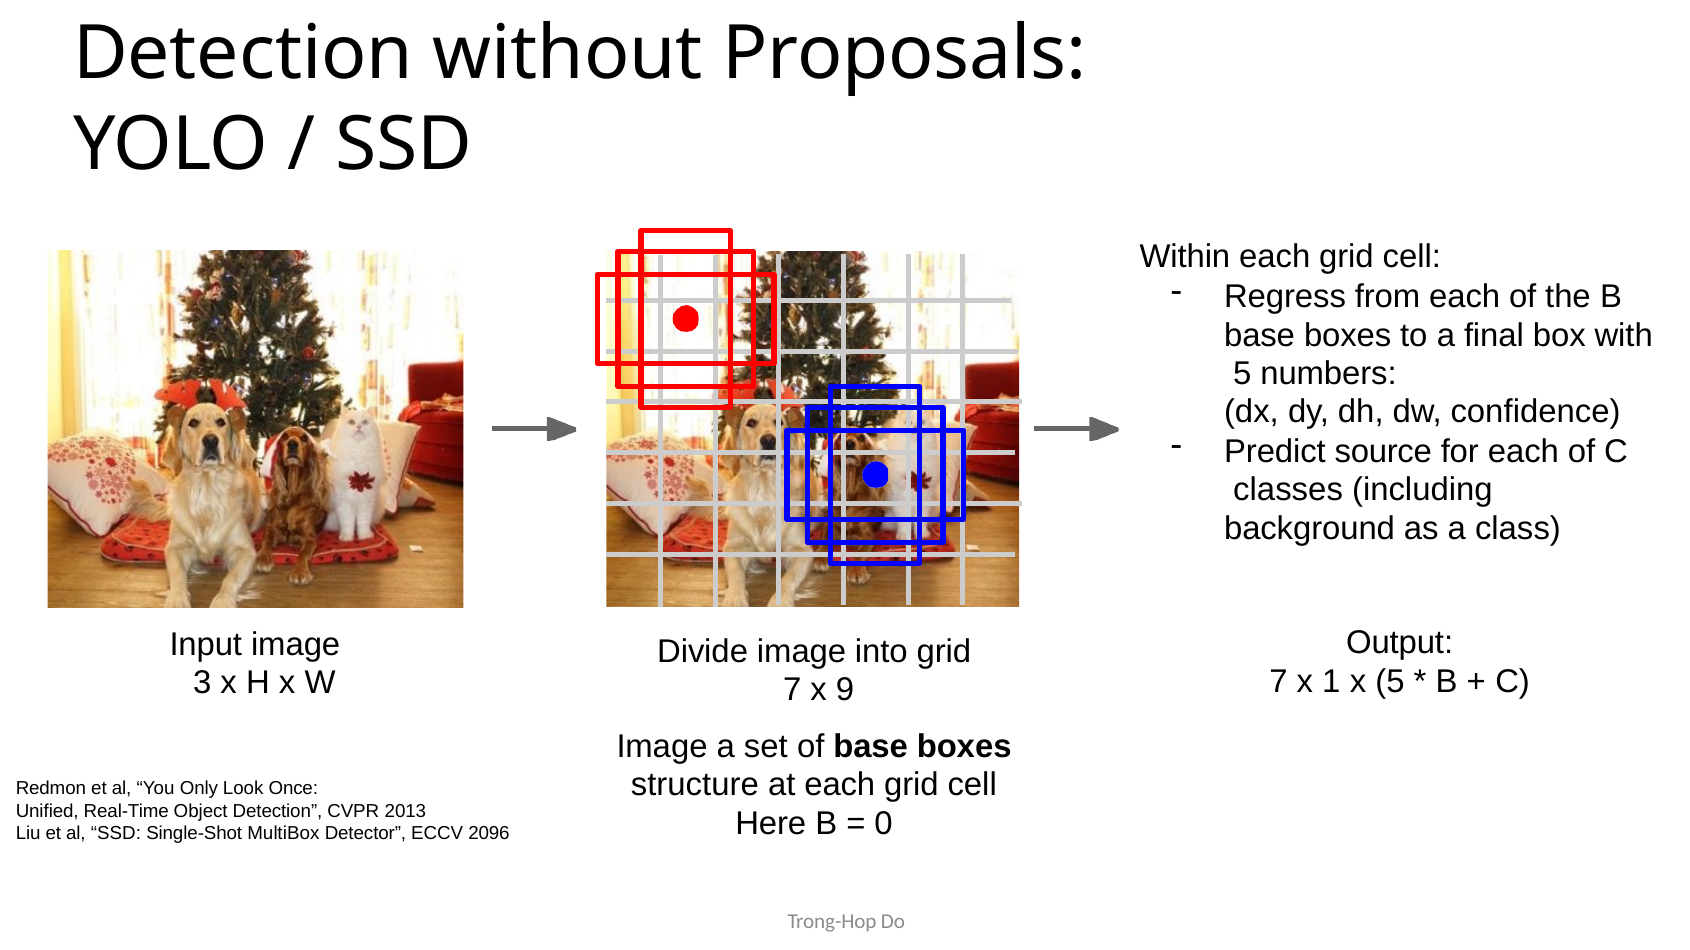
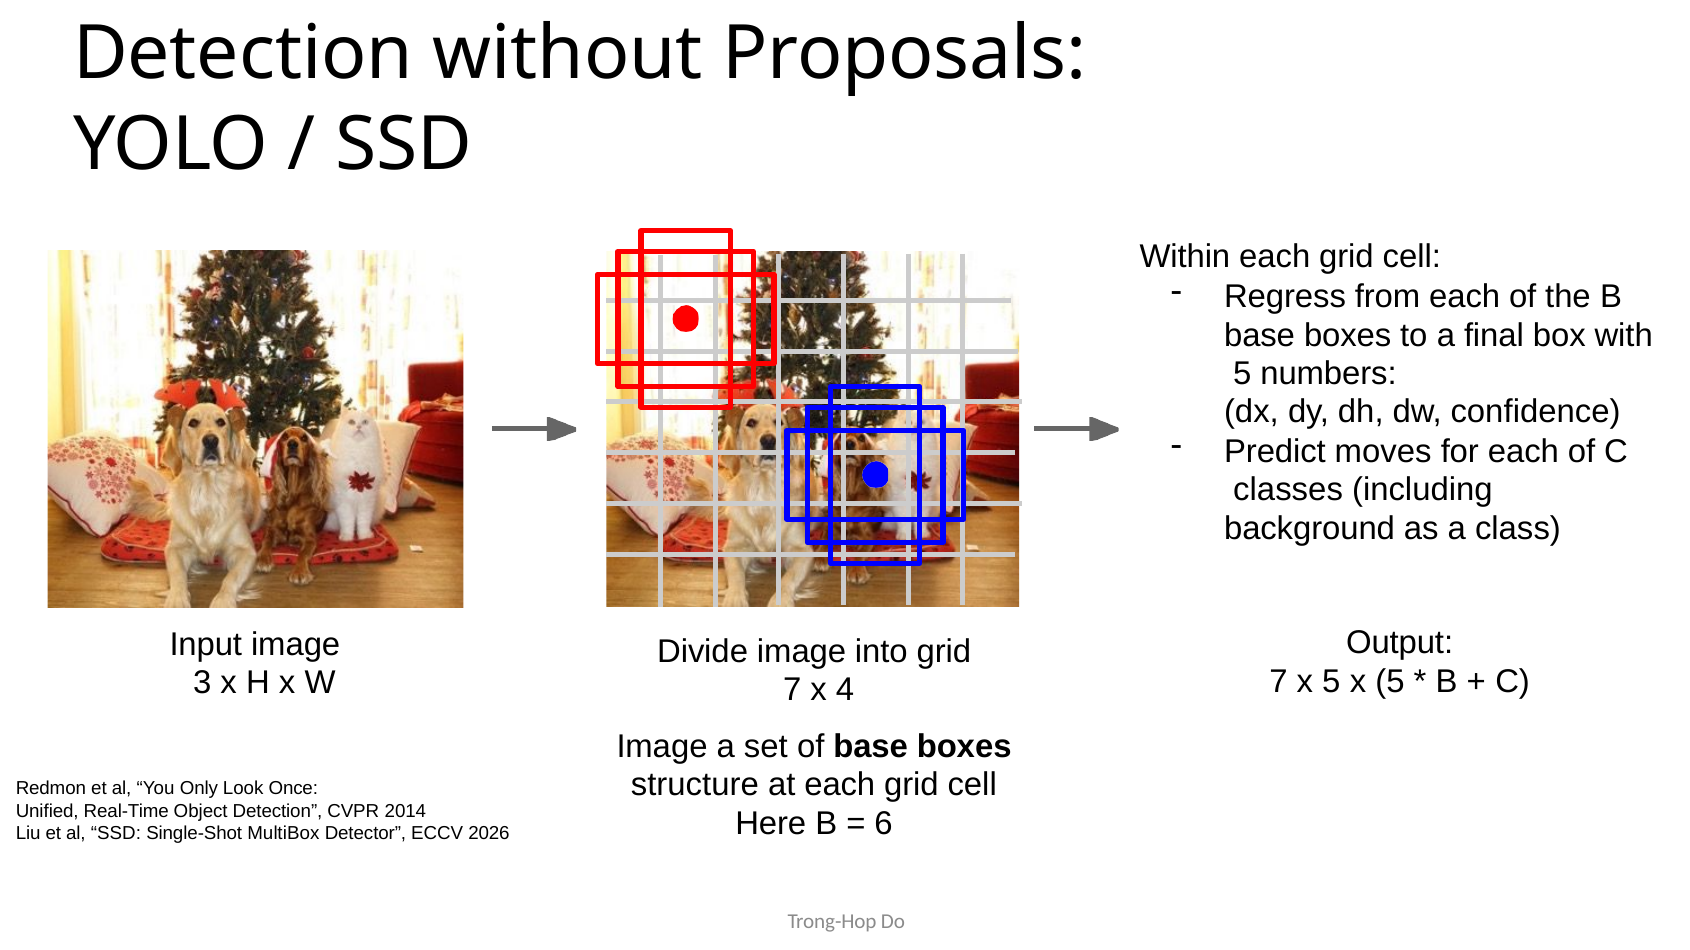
source: source -> moves (1383, 452)
7 x 1: 1 -> 5 (1331, 682)
9: 9 -> 4 (845, 690)
2013: 2013 -> 2014 (405, 812)
0: 0 -> 6 (884, 824)
2096: 2096 -> 2026 (489, 834)
